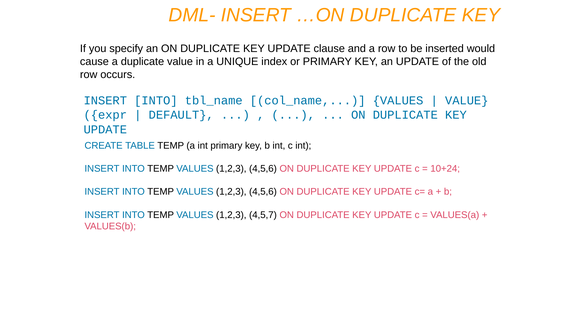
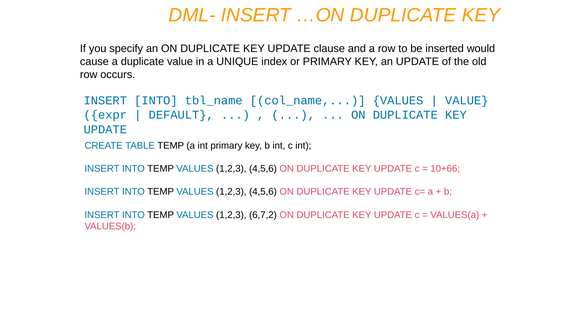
10+24: 10+24 -> 10+66 (445, 168)
4,5,7: 4,5,7 -> 6,7,2 (263, 215)
